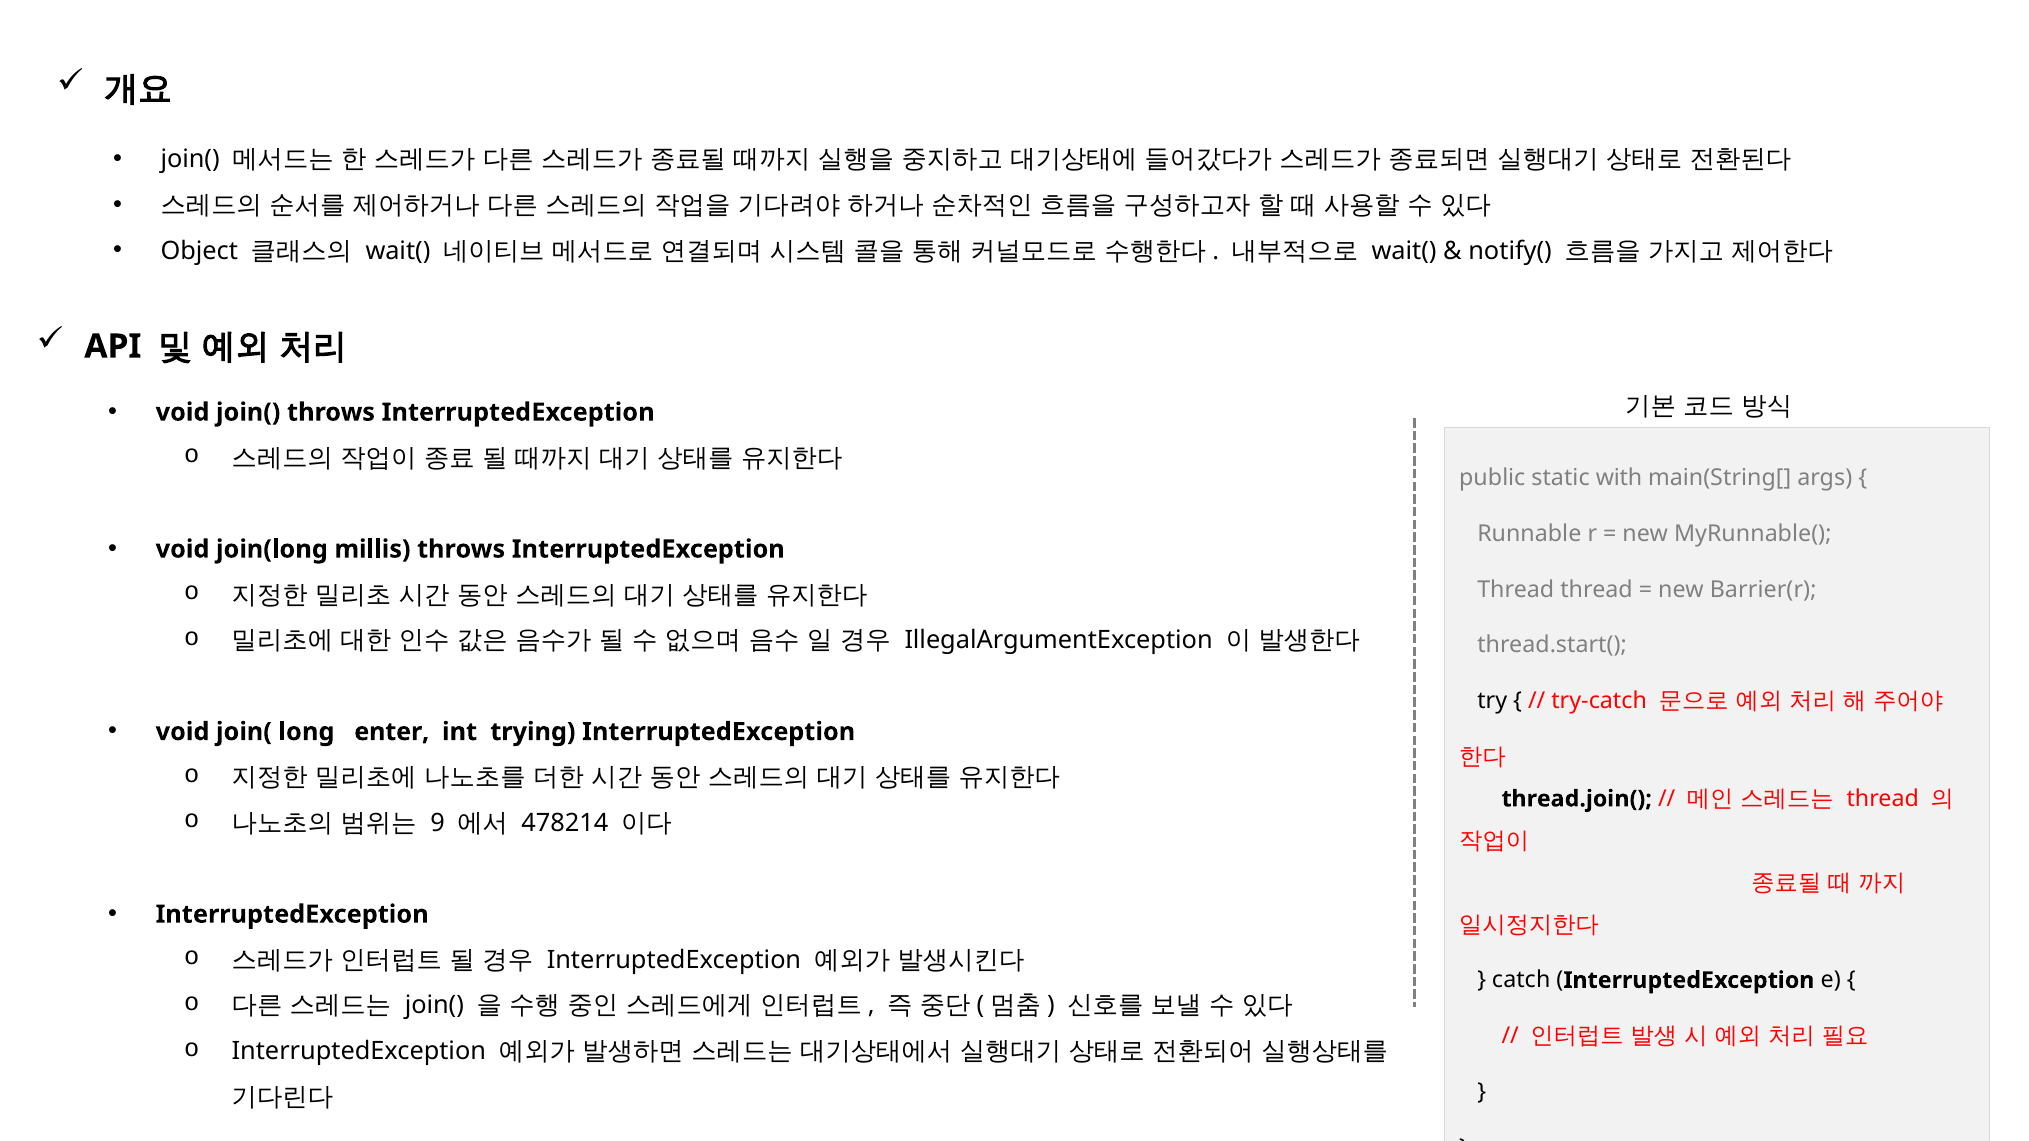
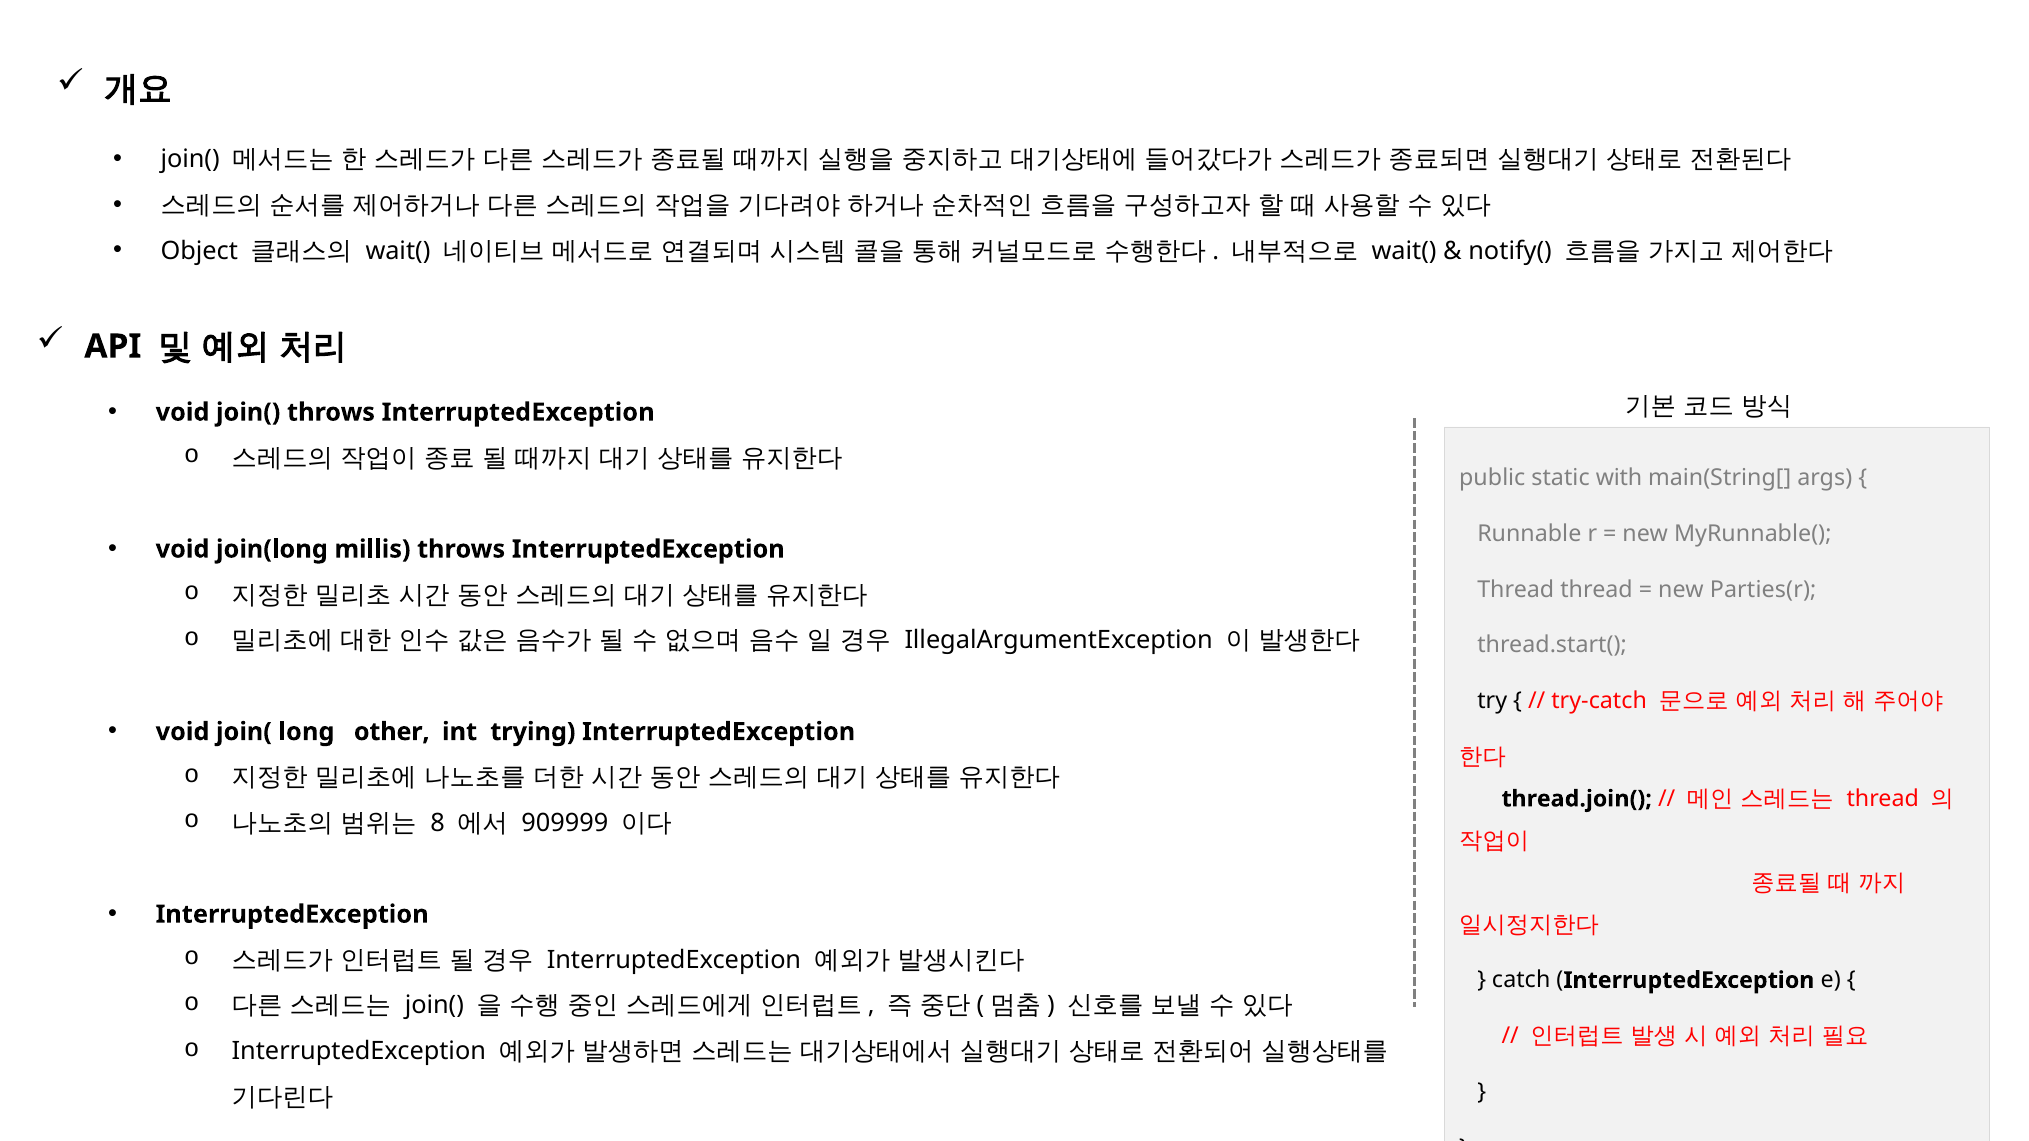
Barrier(r: Barrier(r -> Parties(r (1763, 590)
enter: enter -> other (392, 732)
9: 9 -> 8 (438, 823)
478214: 478214 -> 909999 (565, 823)
